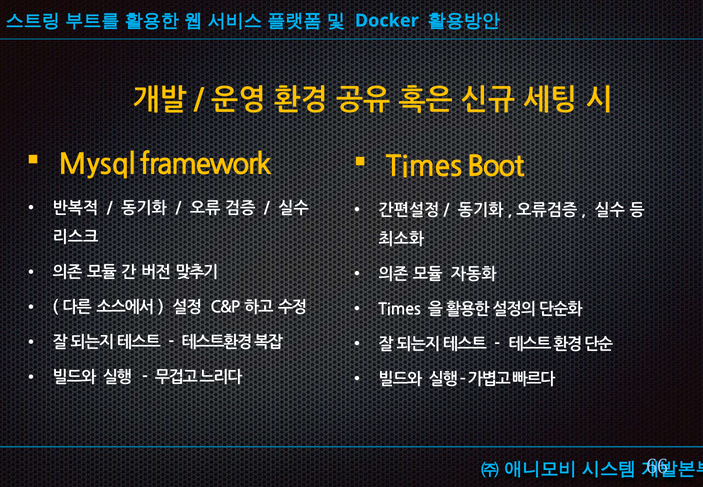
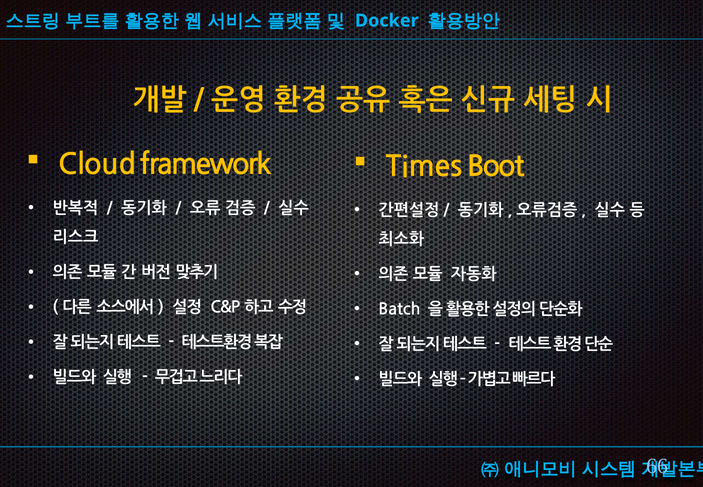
Mysql: Mysql -> Cloud (97, 165)
Times: Times -> Batch (399, 309)
